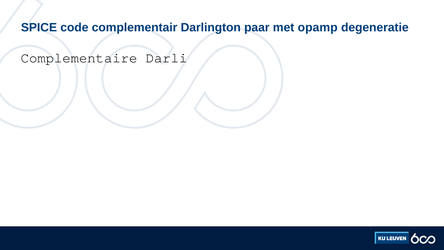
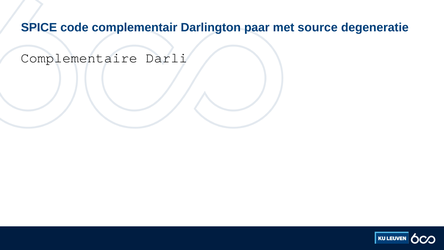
opamp: opamp -> source (318, 27)
